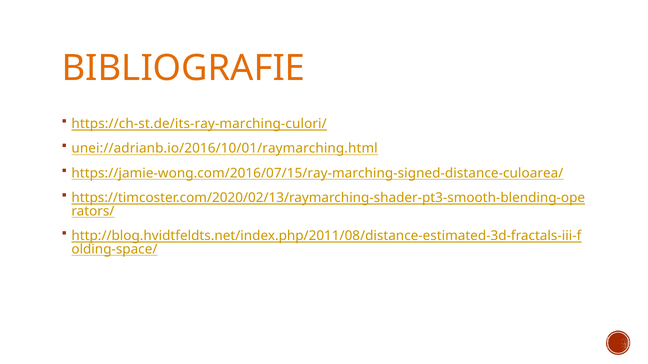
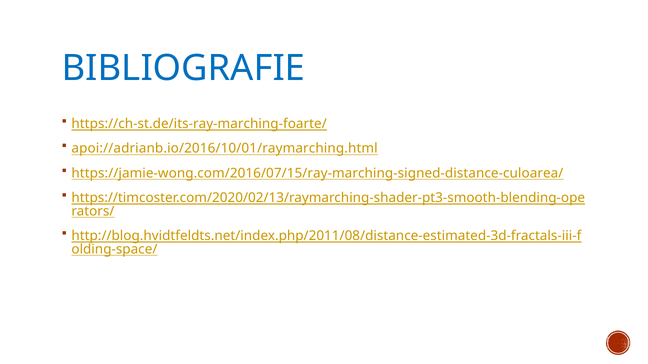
BIBLIOGRAFIE colour: orange -> blue (183, 68)
https://ch-st.de/its-ray-marching-culori/: https://ch-st.de/its-ray-marching-culori/ -> https://ch-st.de/its-ray-marching-foarte/ (199, 124)
unei://adrianb.io/2016/10/01/raymarching.html: unei://adrianb.io/2016/10/01/raymarching.html -> apoi://adrianb.io/2016/10/01/raymarching.html (225, 149)
